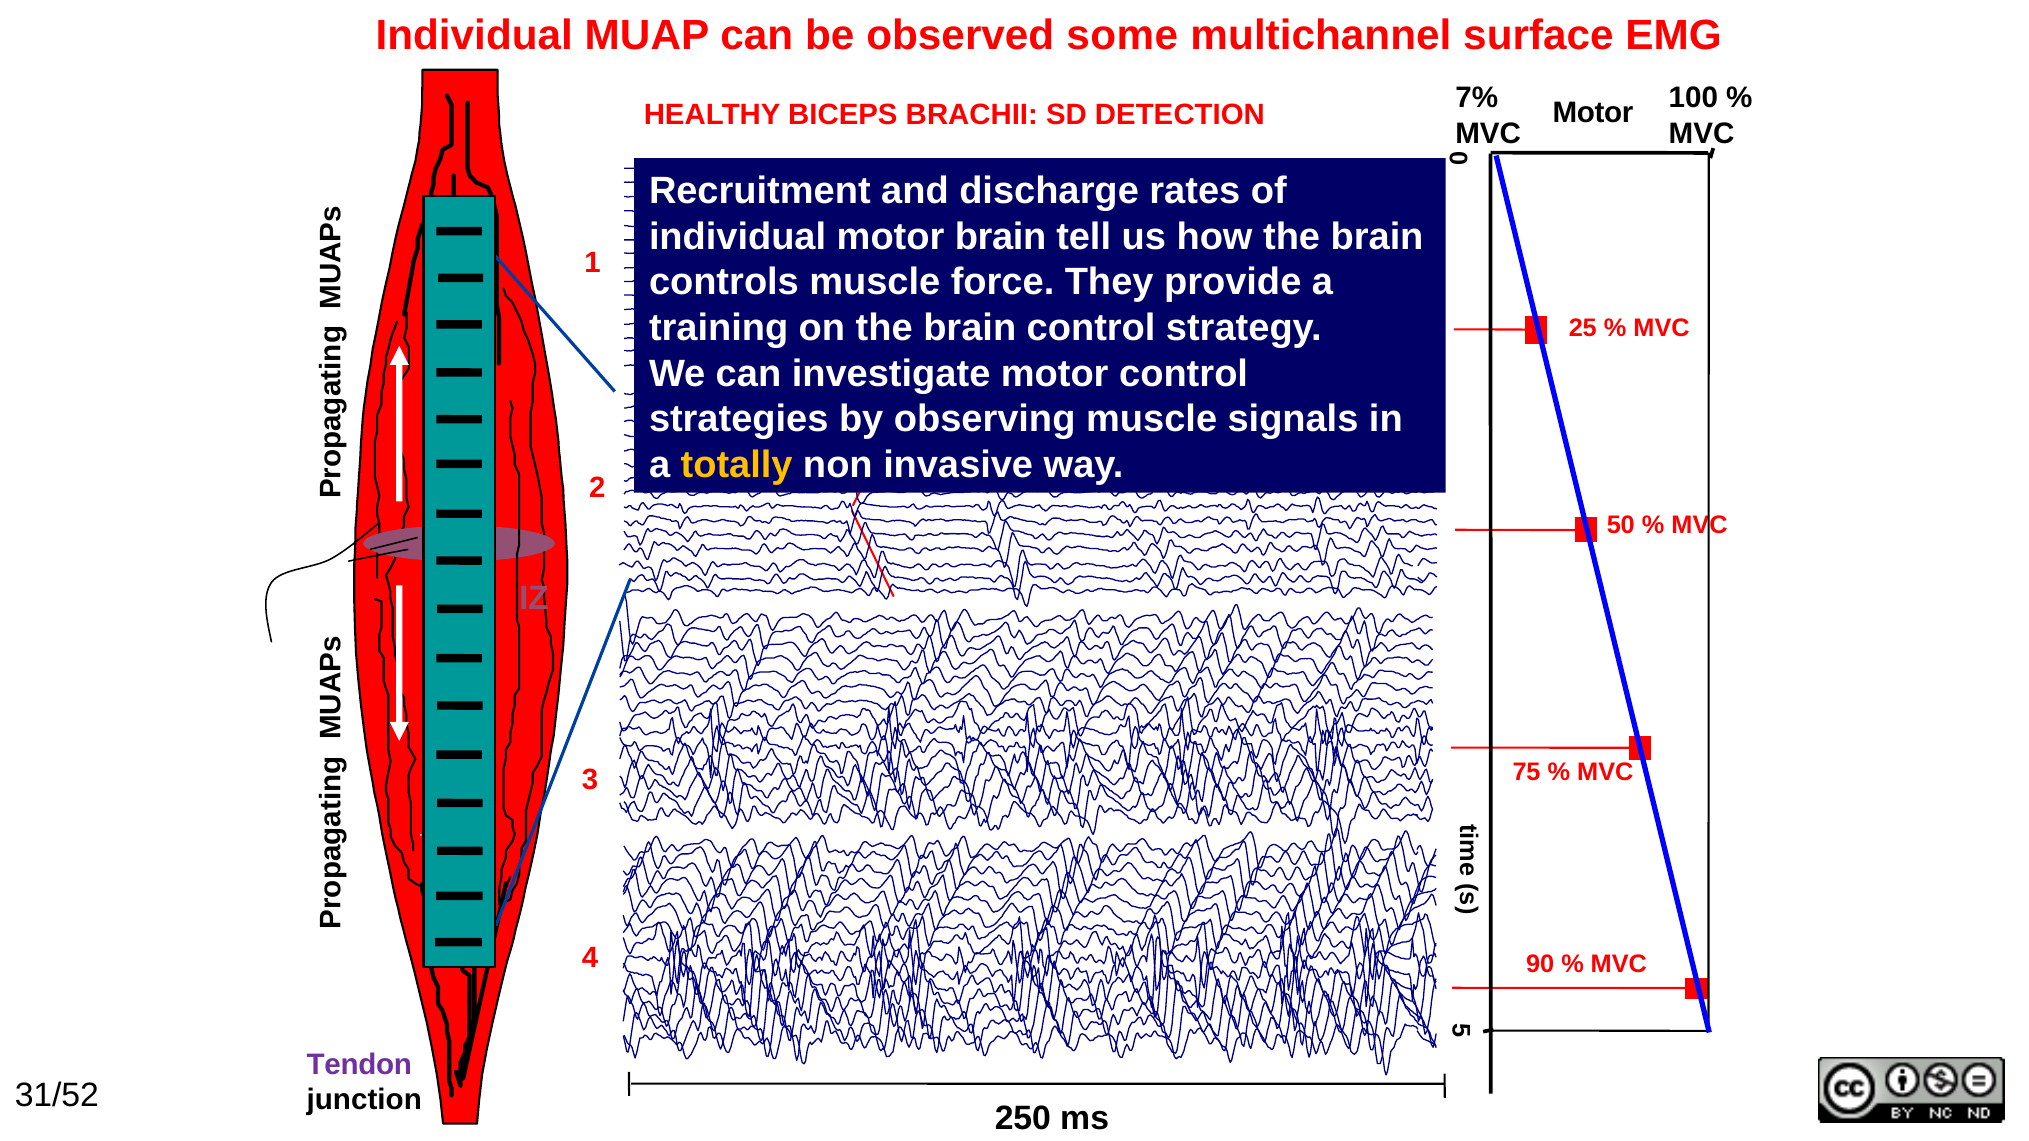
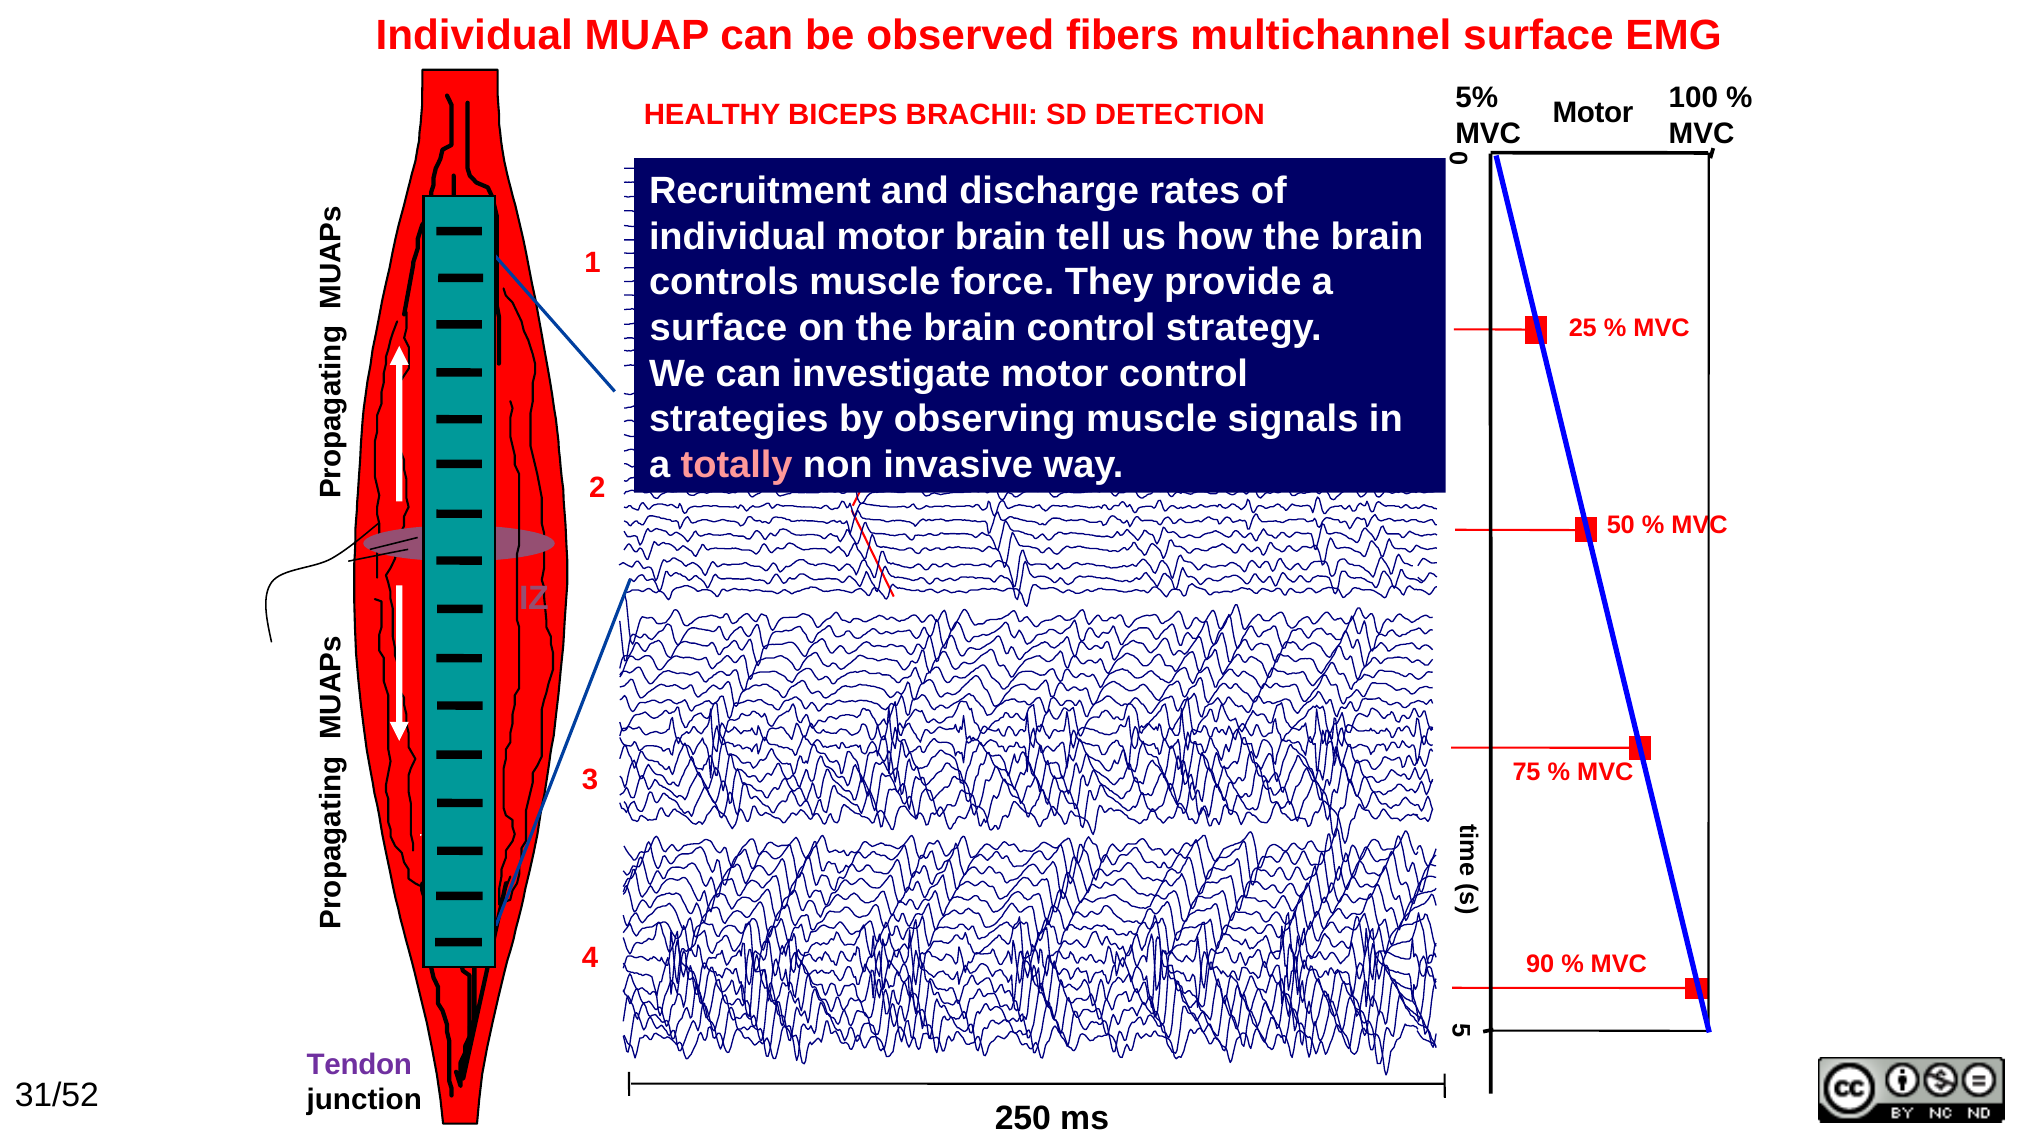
some: some -> fibers (1123, 36)
7%: 7% -> 5% (1477, 98)
training: training -> surface (718, 328)
totally colour: yellow -> pink (737, 465)
